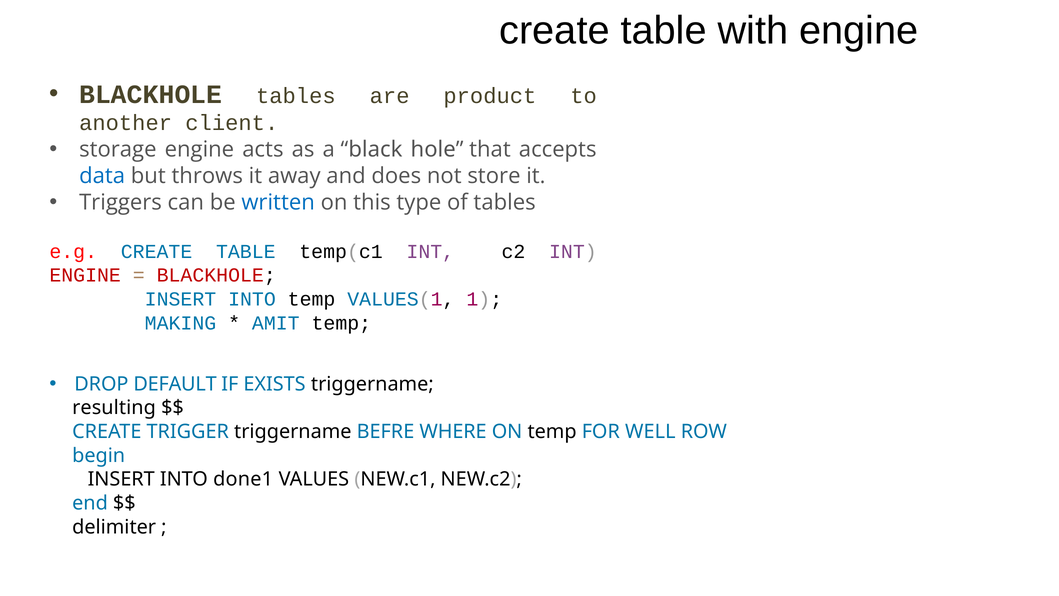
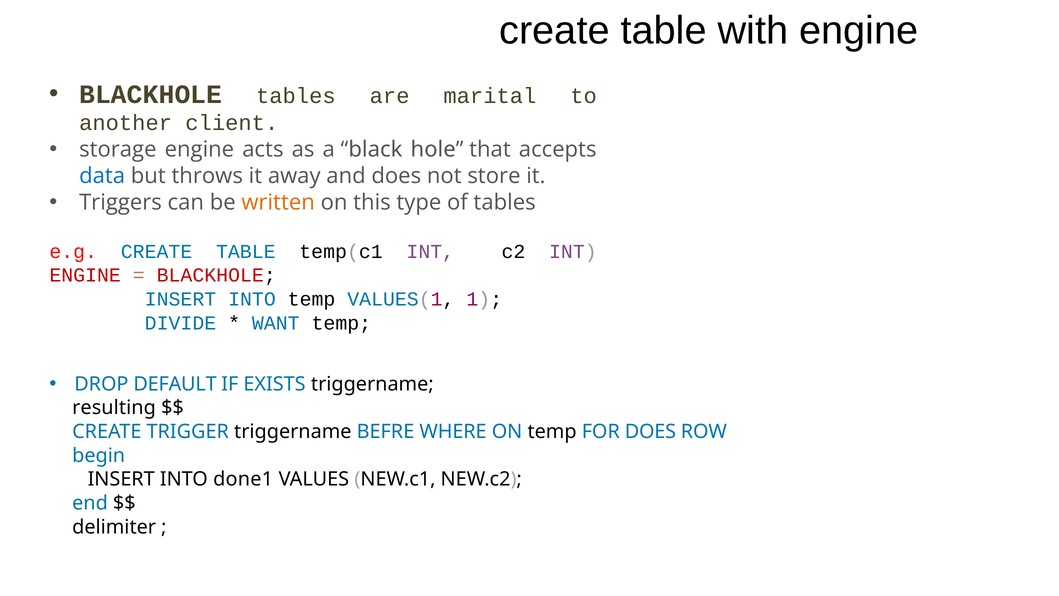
product: product -> marital (490, 96)
written colour: blue -> orange (278, 203)
MAKING: MAKING -> DIVIDE (180, 323)
AMIT: AMIT -> WANT (276, 323)
FOR WELL: WELL -> DOES (650, 432)
